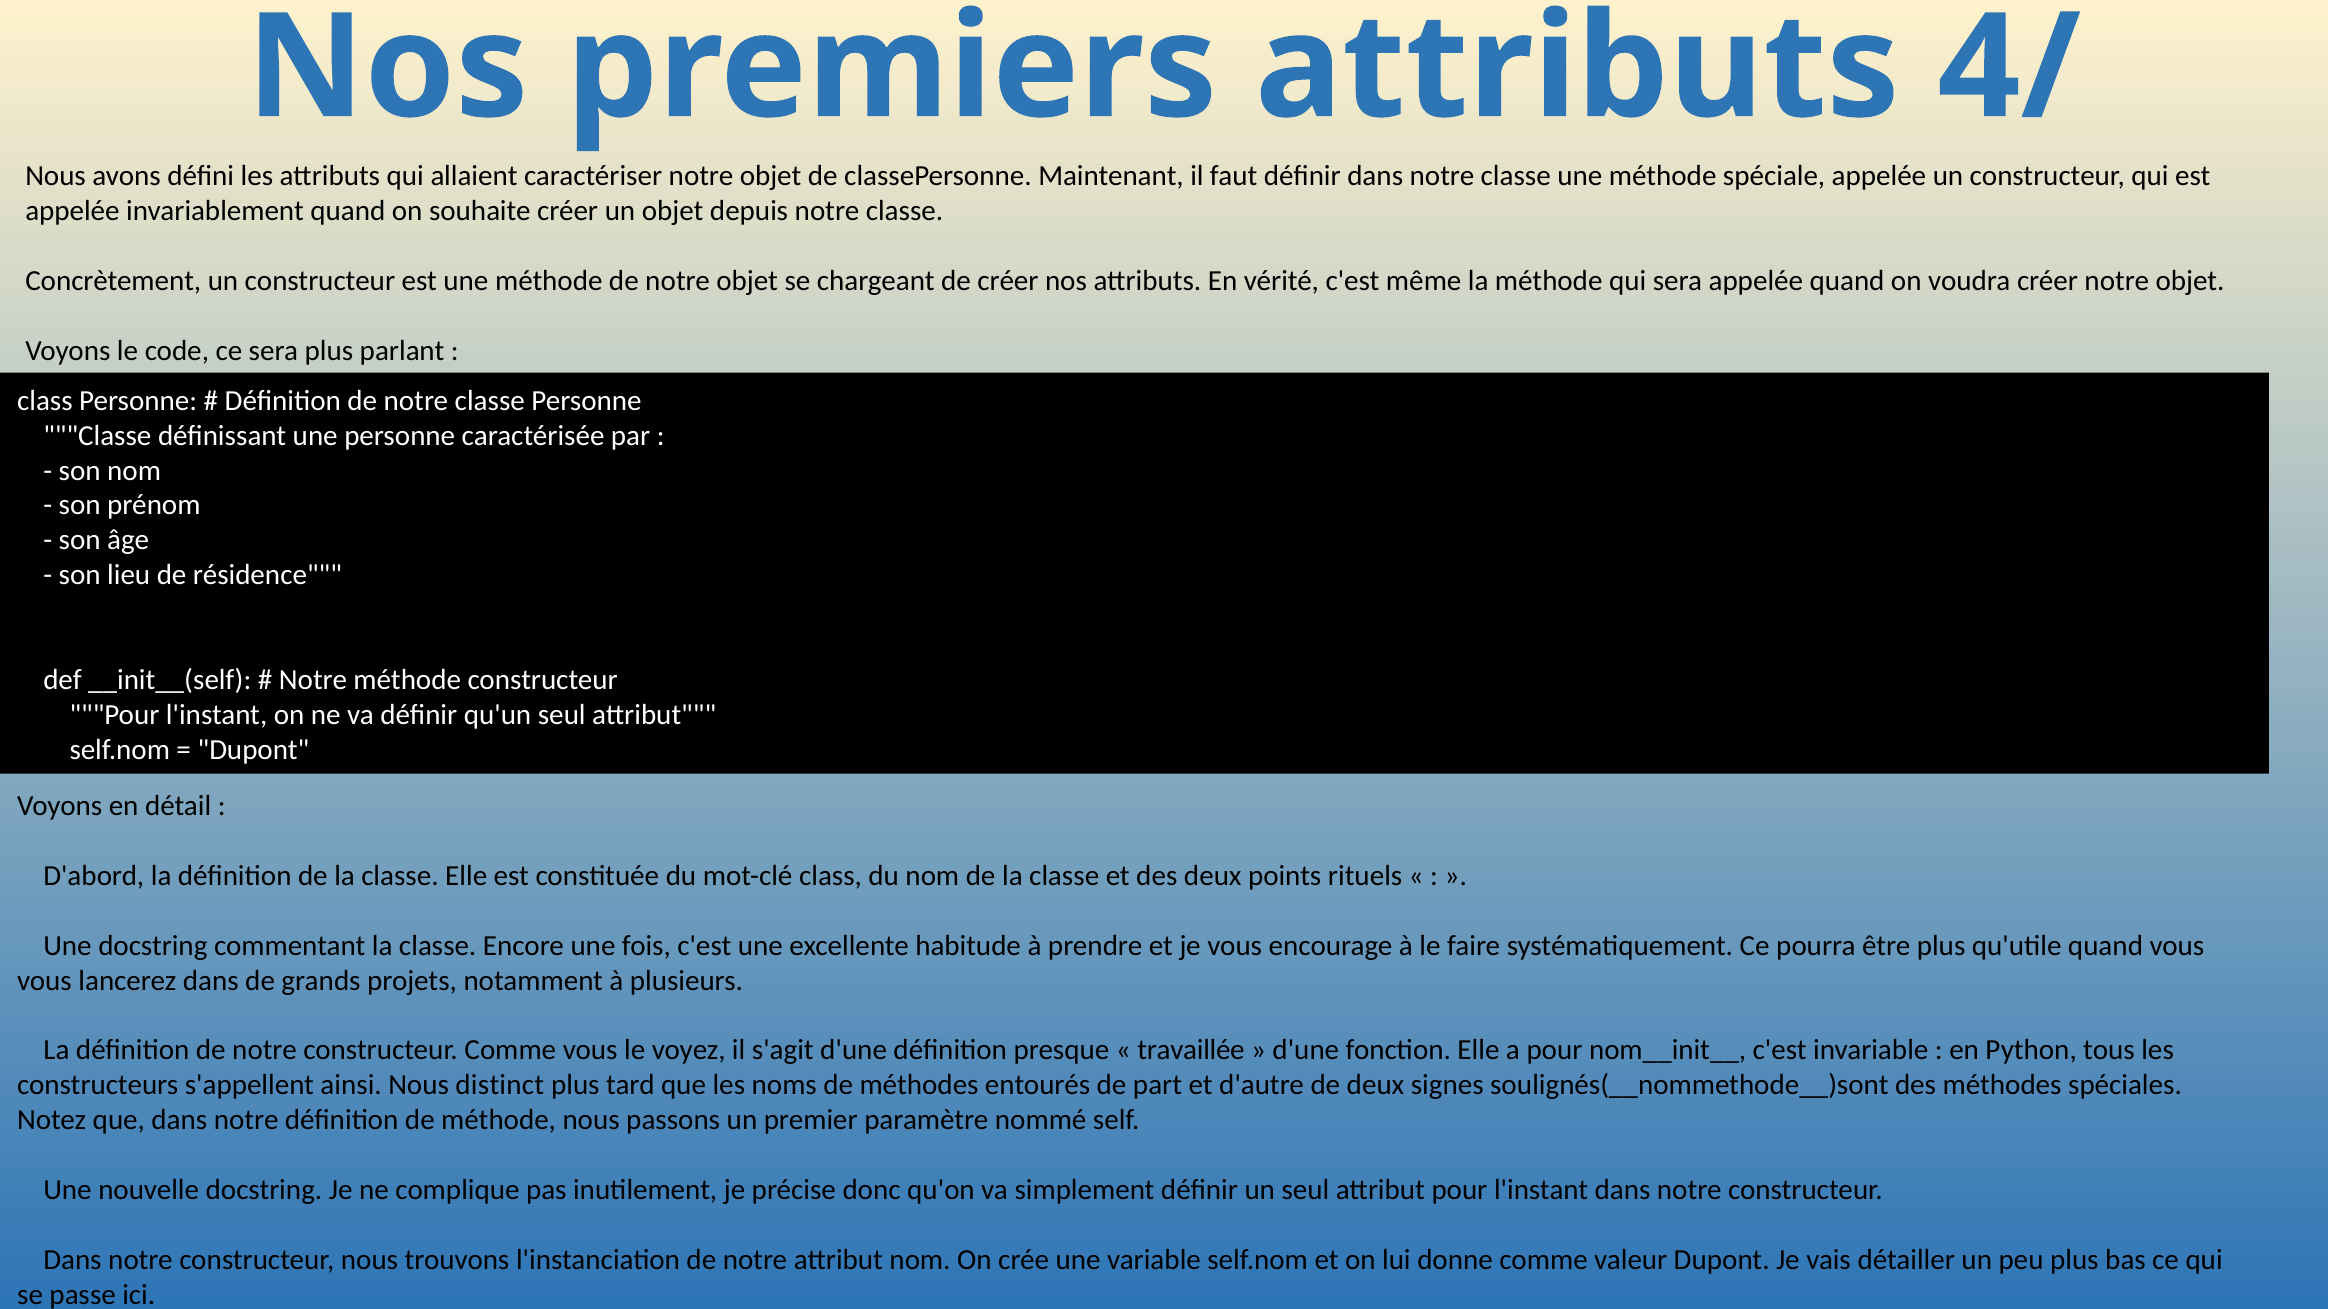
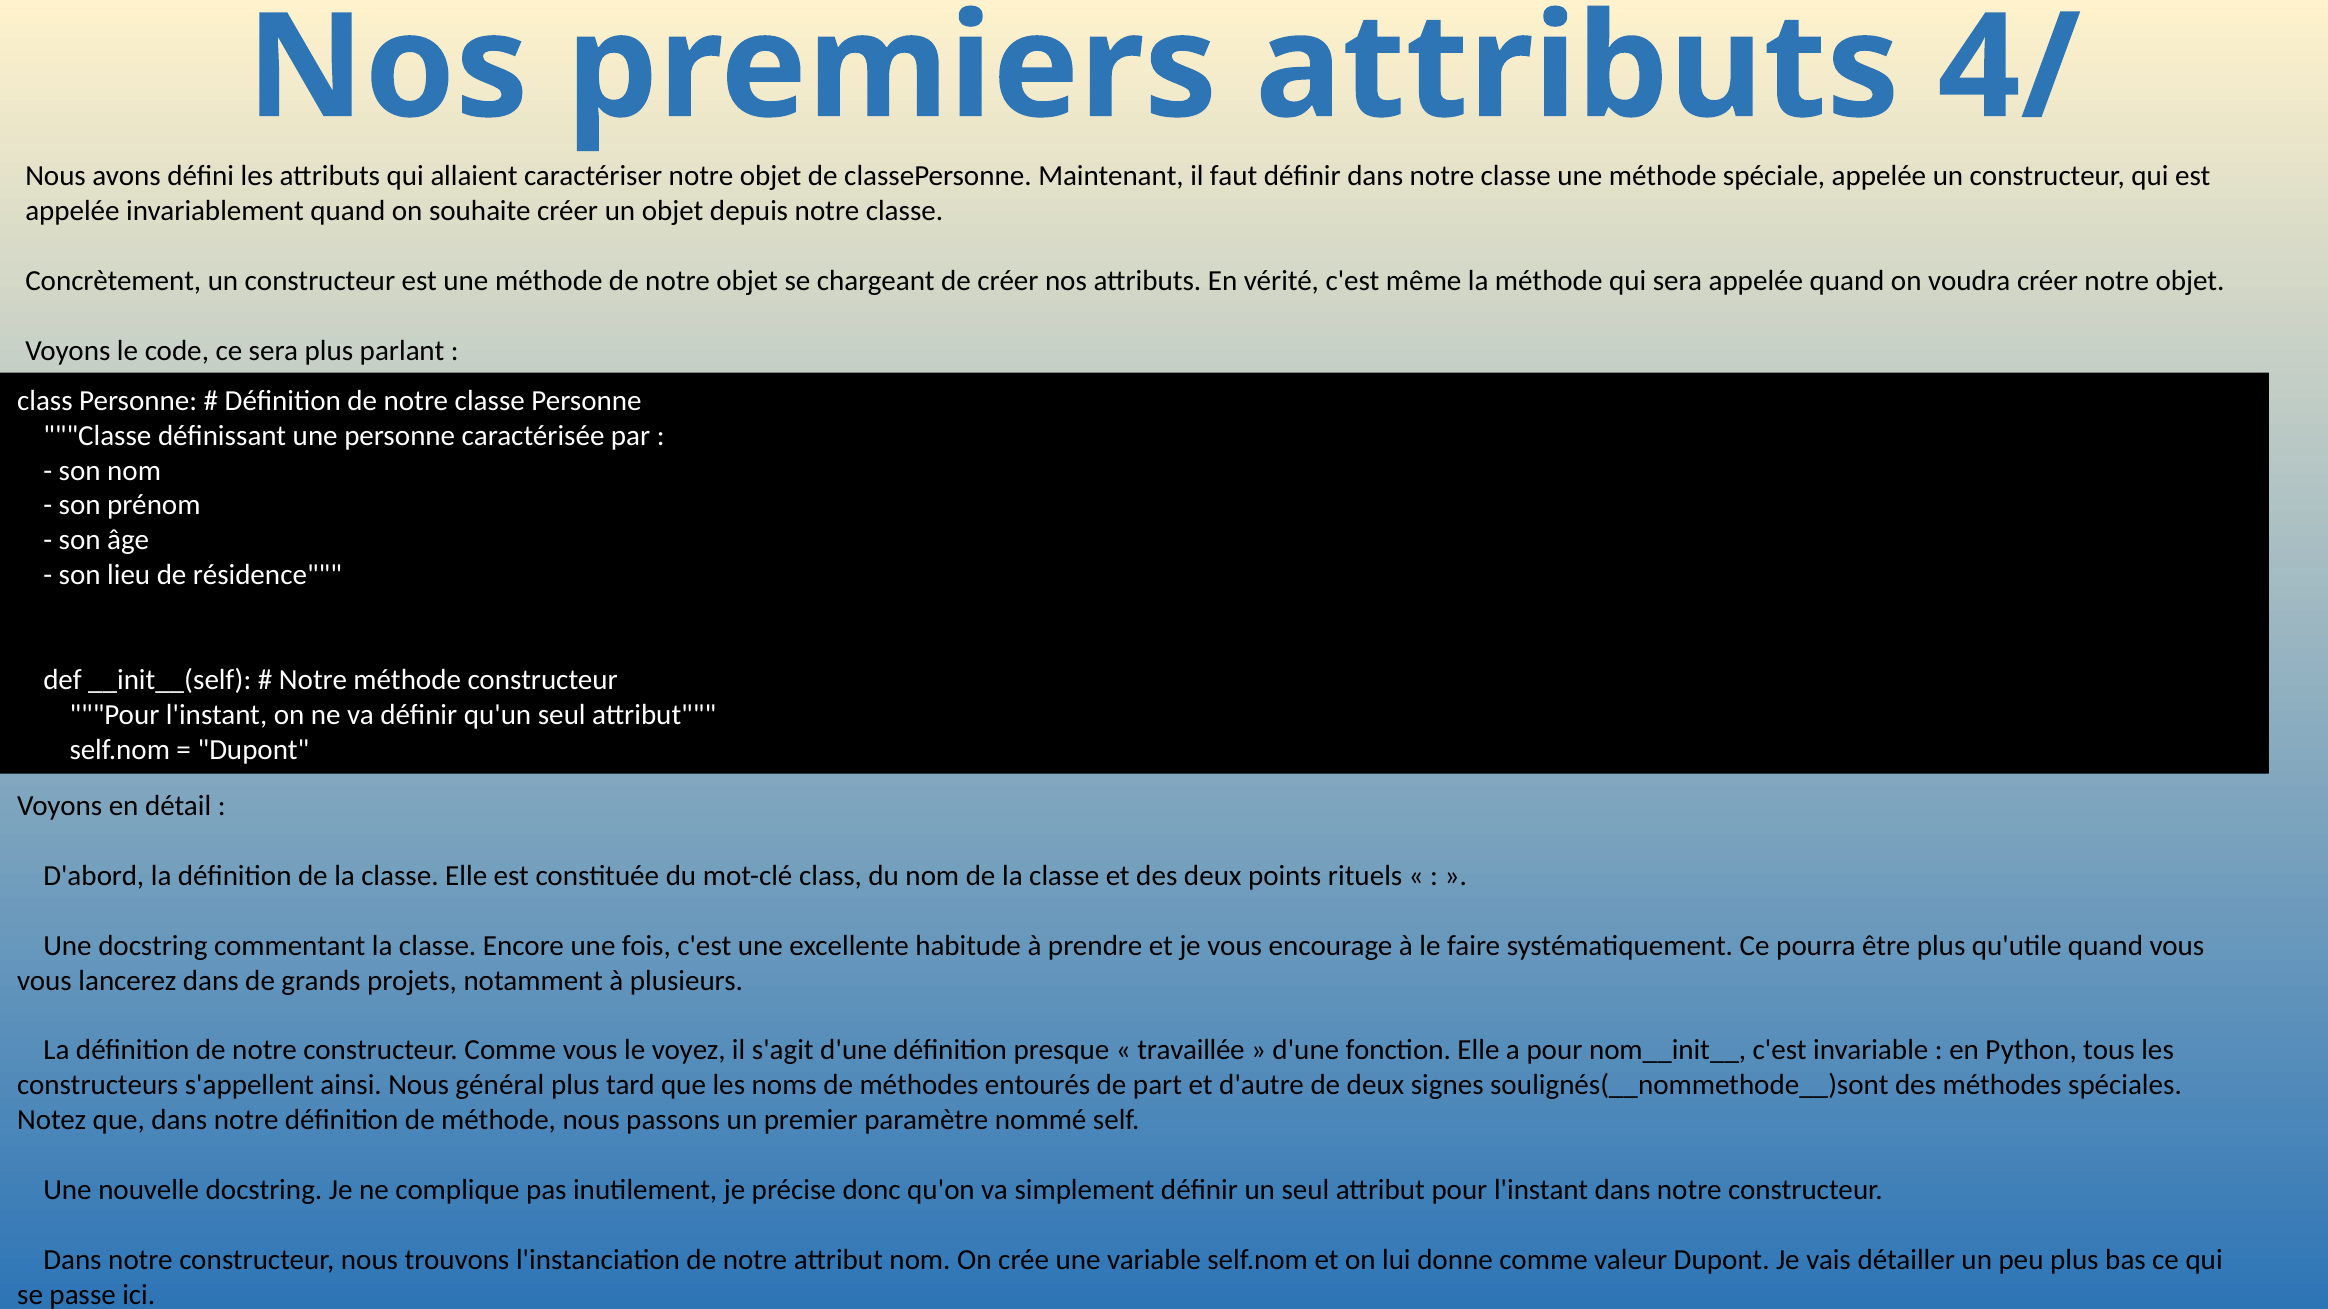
distinct: distinct -> général (500, 1086)
